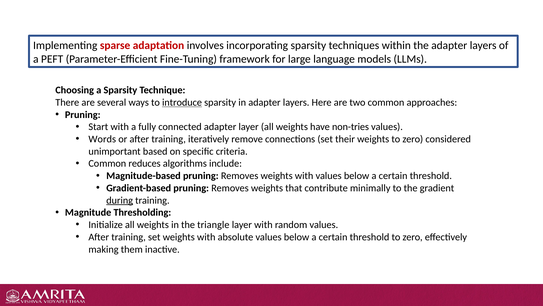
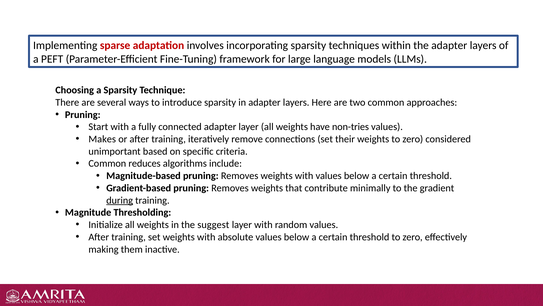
introduce underline: present -> none (182, 102)
Words: Words -> Makes (102, 139)
triangle: triangle -> suggest (213, 224)
